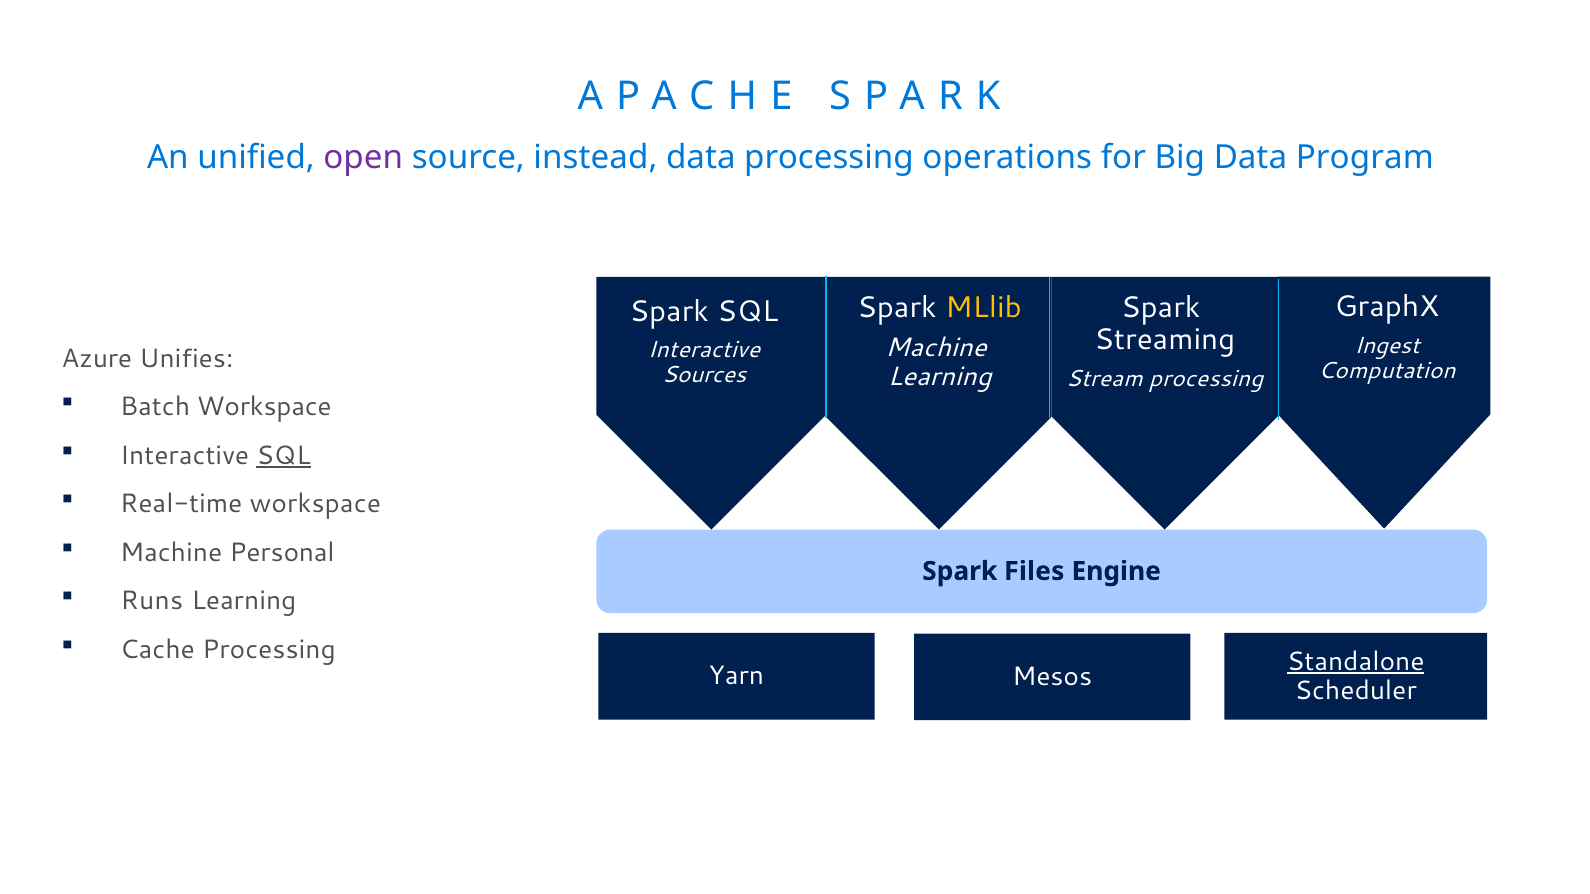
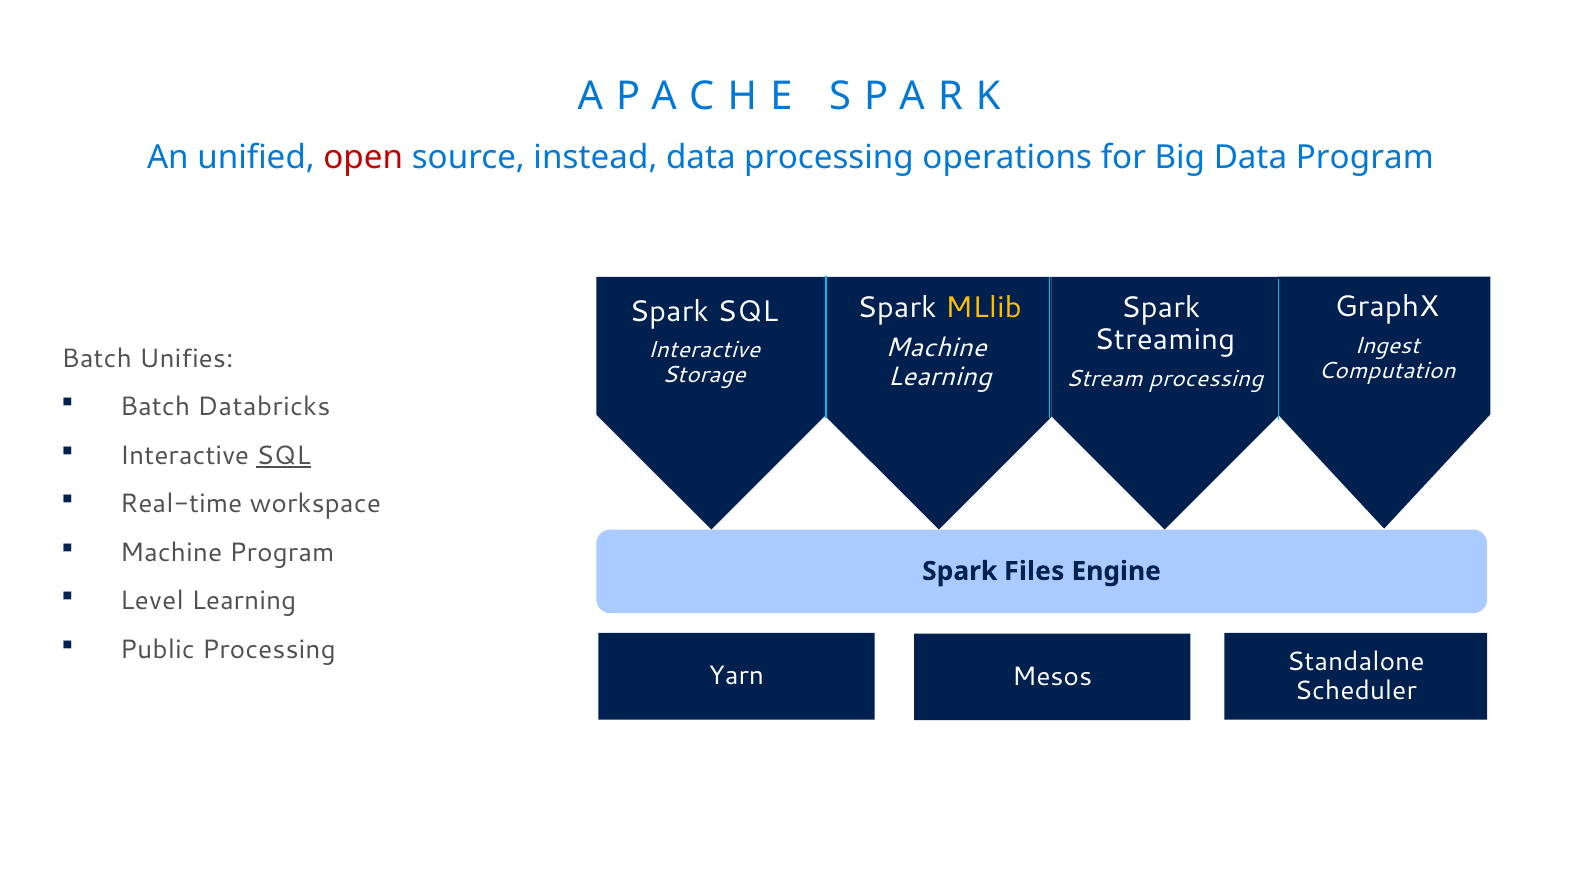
open colour: purple -> red (363, 157)
Azure: Azure -> Batch (97, 359)
Sources: Sources -> Storage (704, 375)
Batch Workspace: Workspace -> Databricks (264, 407)
Machine Personal: Personal -> Program (282, 553)
Runs: Runs -> Level (152, 601)
Cache: Cache -> Public (157, 650)
Standalone underline: present -> none (1356, 662)
